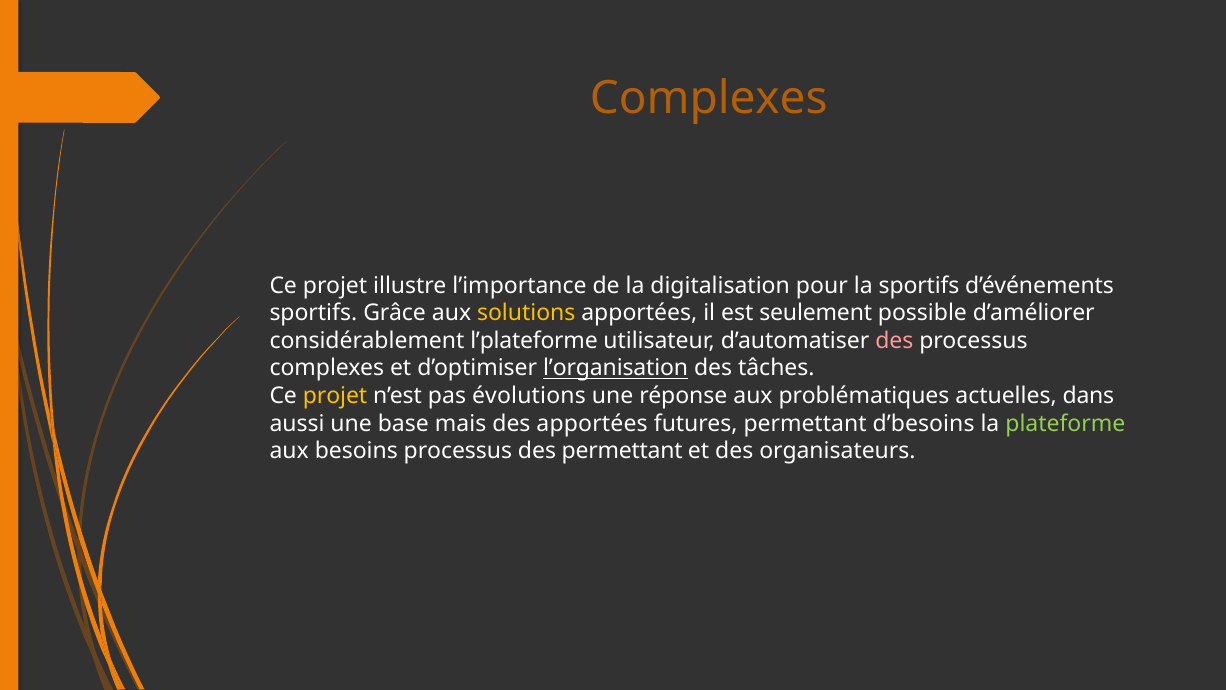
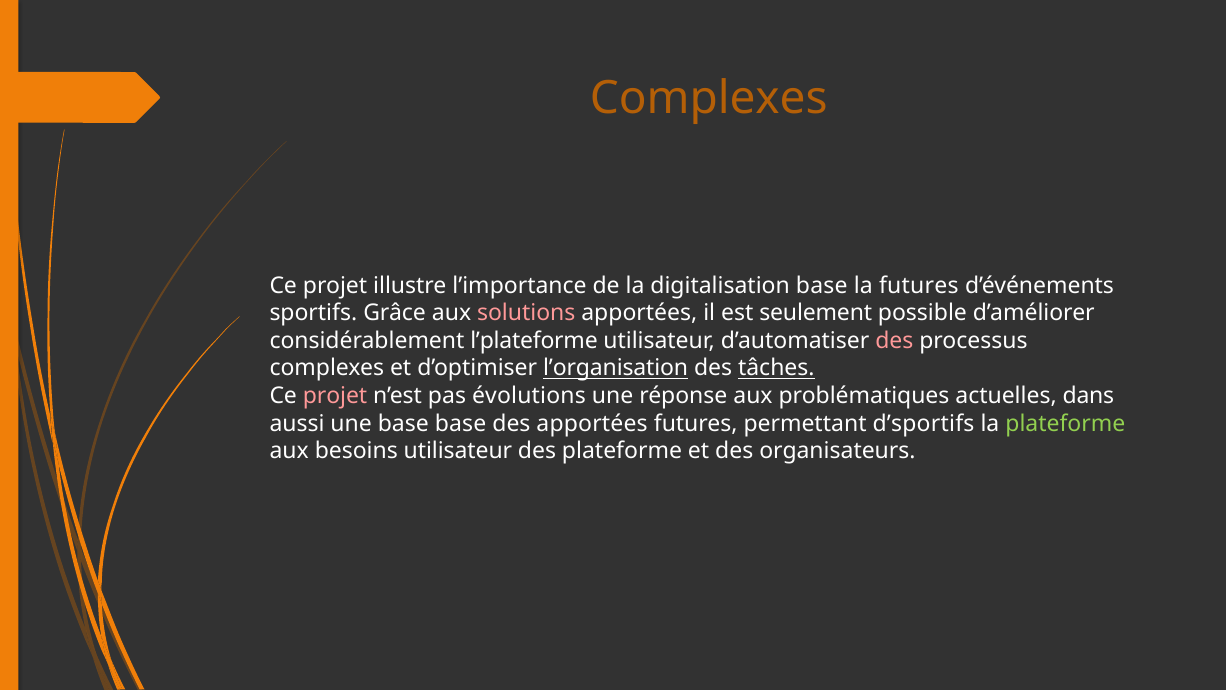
digitalisation pour: pour -> base (822, 285)
la sportifs: sportifs -> futures (919, 285)
solutions colour: yellow -> pink (526, 313)
tâches underline: none -> present (776, 368)
projet colour: yellow -> pink (335, 396)
base mais: mais -> base (461, 423)
d’besoins: d’besoins -> d’sportifs (923, 423)
besoins processus: processus -> utilisateur (458, 451)
des permettant: permettant -> plateforme (622, 451)
